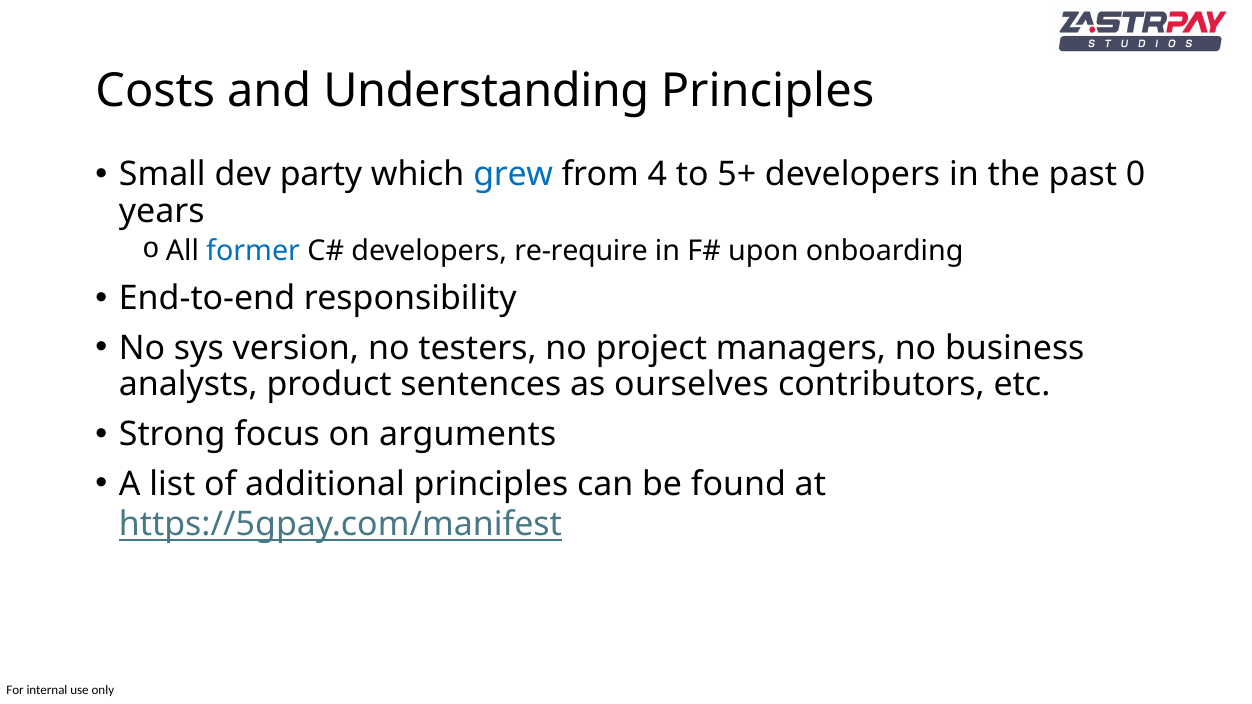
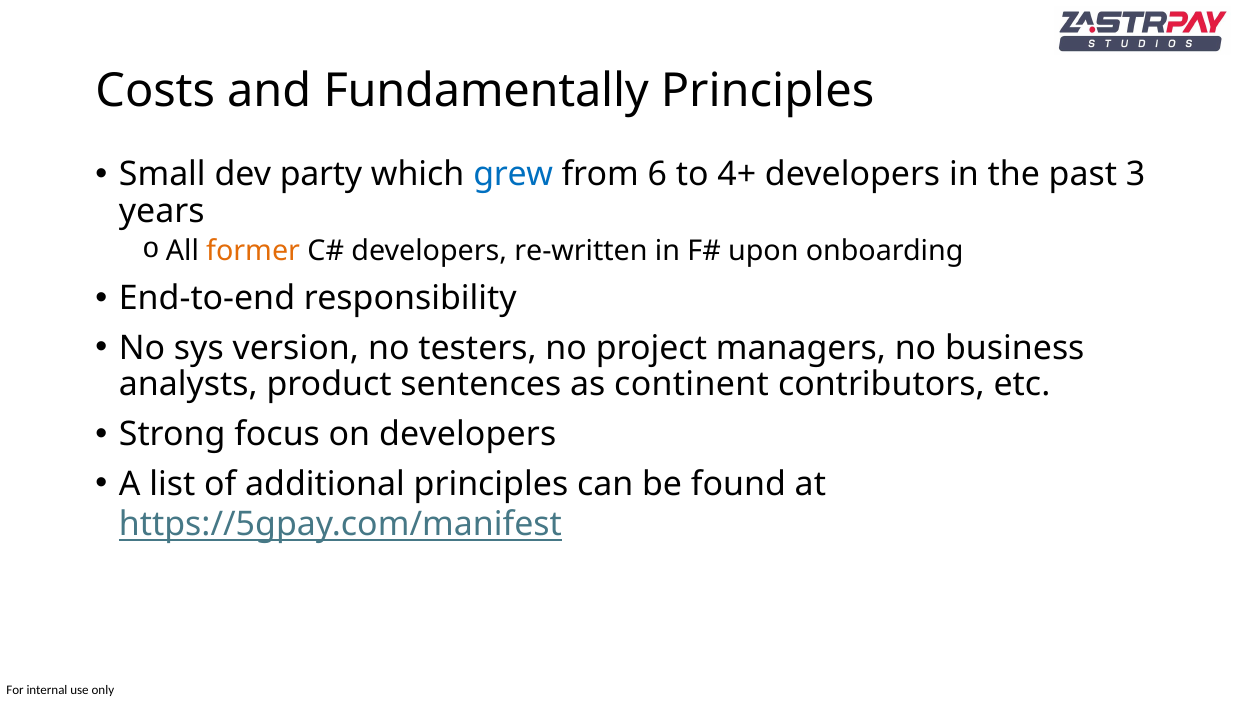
Understanding: Understanding -> Fundamentally (486, 91)
4: 4 -> 6 (657, 174)
5+: 5+ -> 4+ (737, 174)
0: 0 -> 3 (1136, 174)
former colour: blue -> orange (253, 251)
re-require: re-require -> re-written (581, 251)
ourselves: ourselves -> continent (692, 385)
on arguments: arguments -> developers (468, 435)
